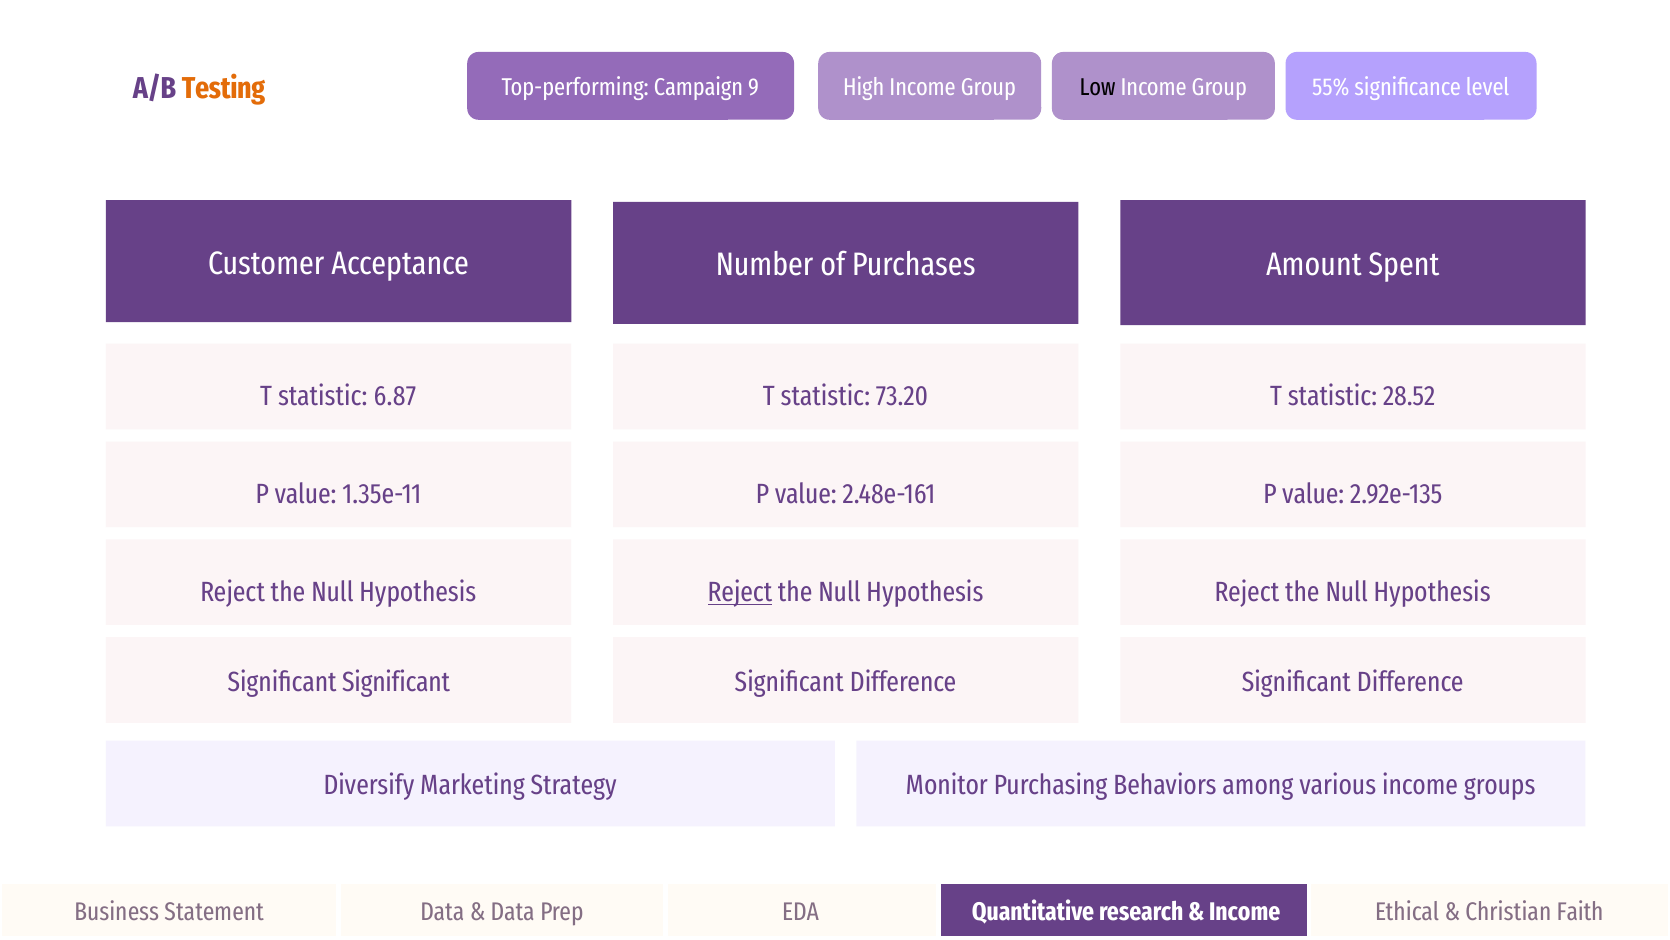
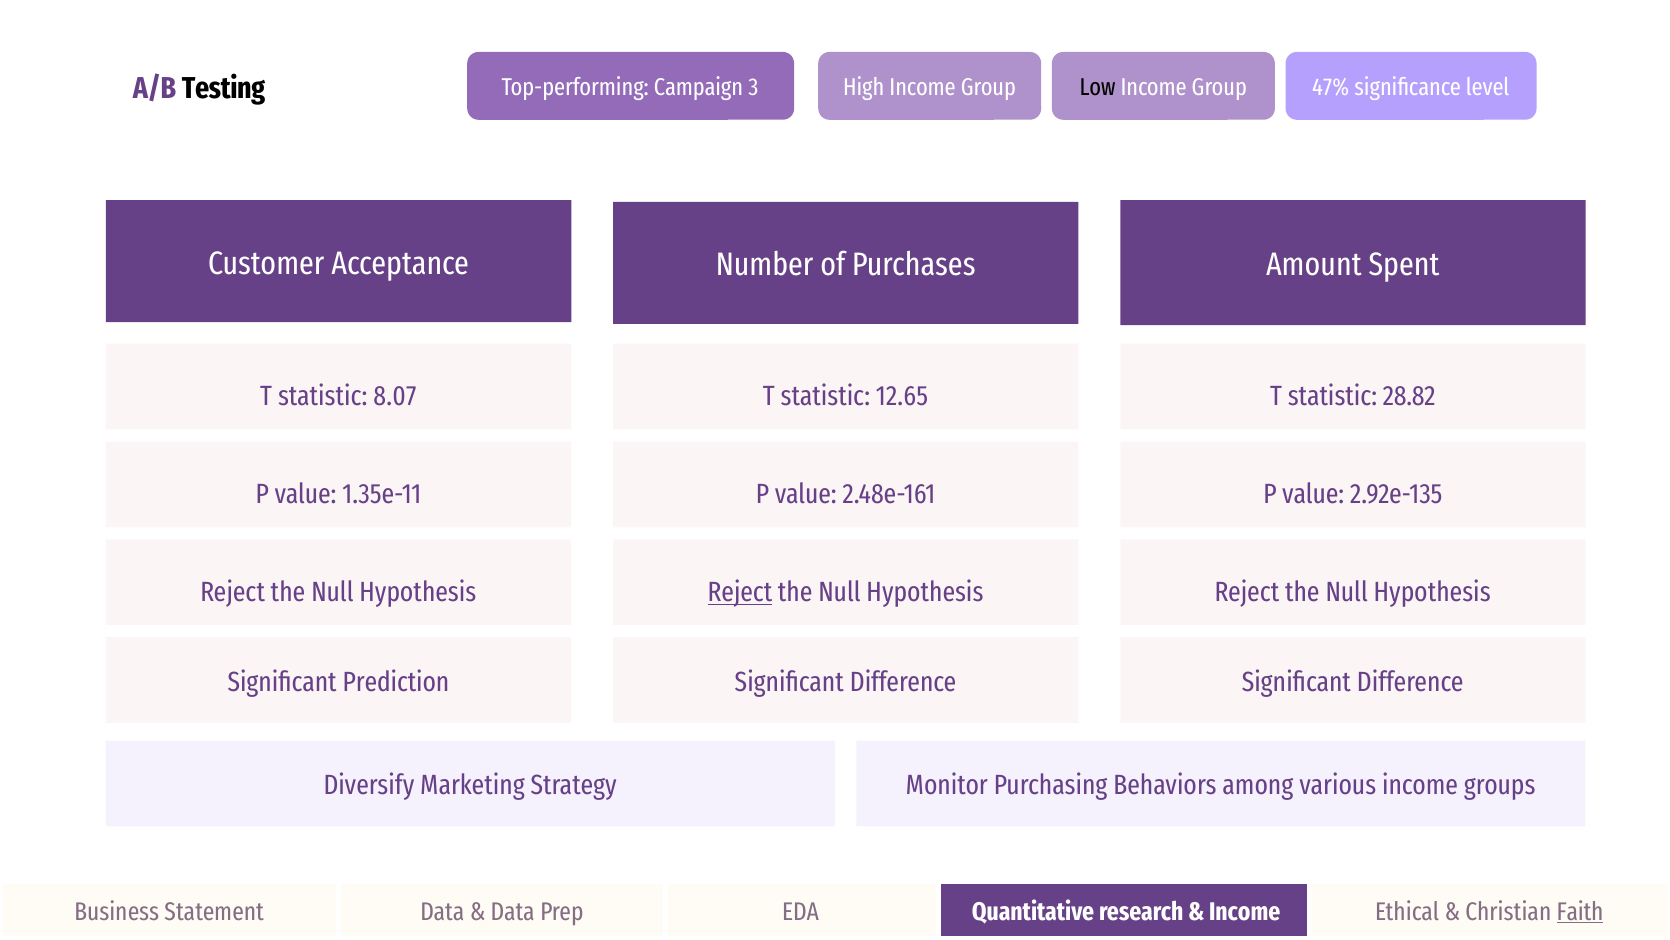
Testing colour: orange -> black (223, 89)
9: 9 -> 3 (753, 87)
55%: 55% -> 47% (1331, 87)
6.87: 6.87 -> 8.07 (395, 397)
73.20: 73.20 -> 12.65 (902, 397)
28.52: 28.52 -> 28.82 (1409, 397)
Significant Significant: Significant -> Prediction (396, 681)
Faith underline: none -> present (1580, 911)
